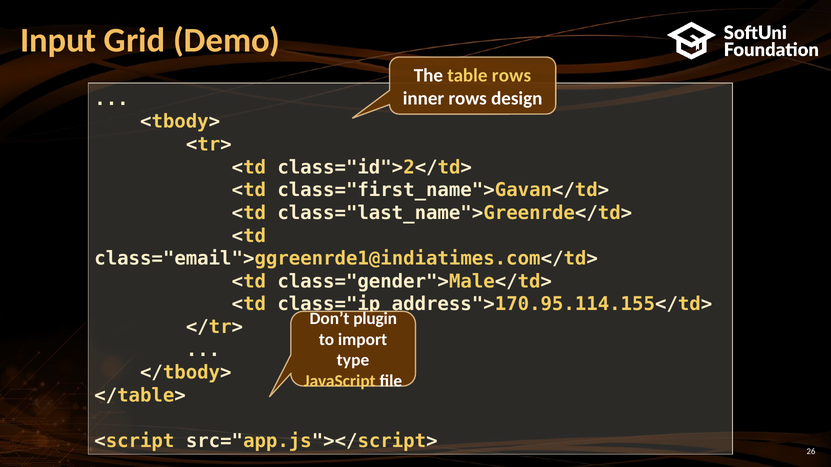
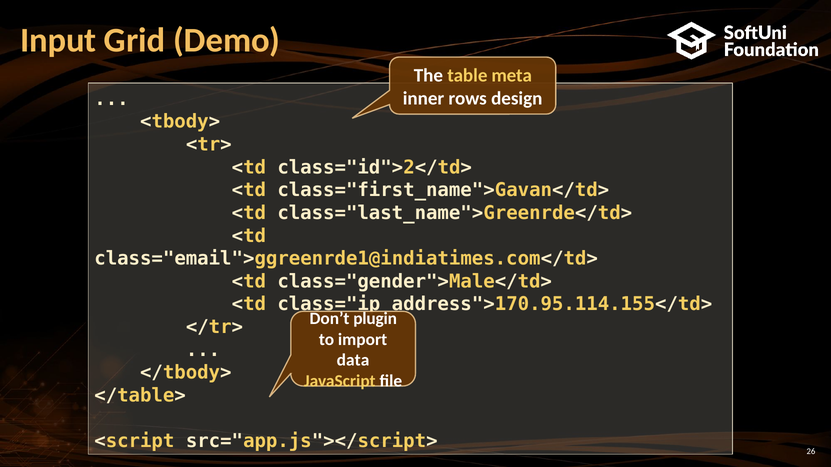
table rows: rows -> meta (512, 76)
type: type -> data (353, 361)
